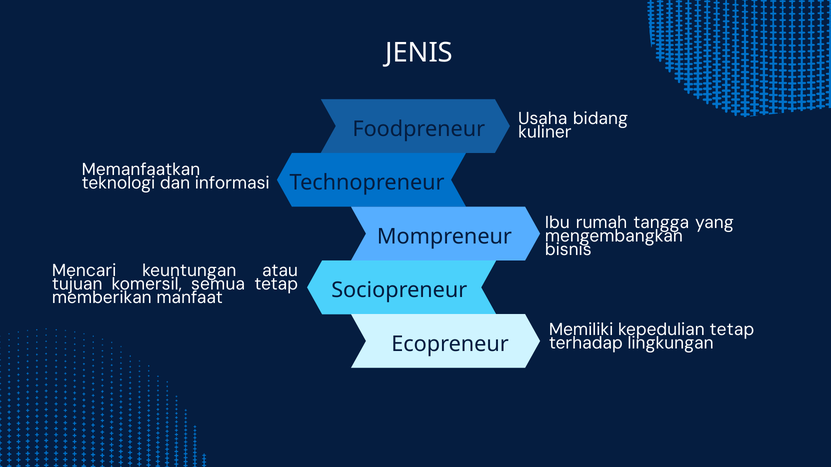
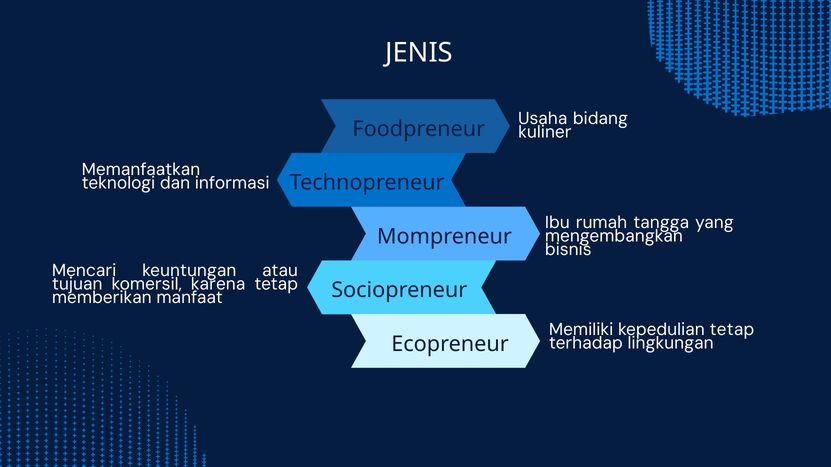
semua: semua -> karena (218, 284)
